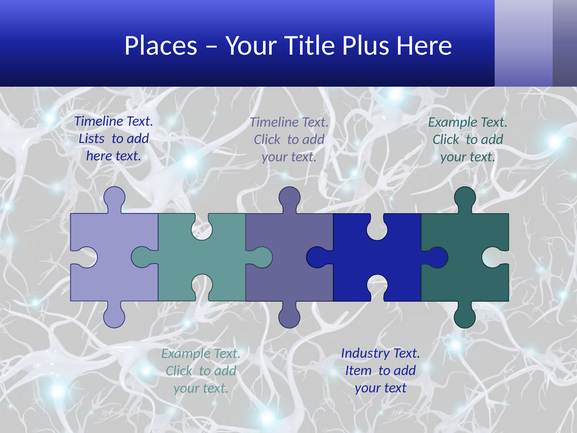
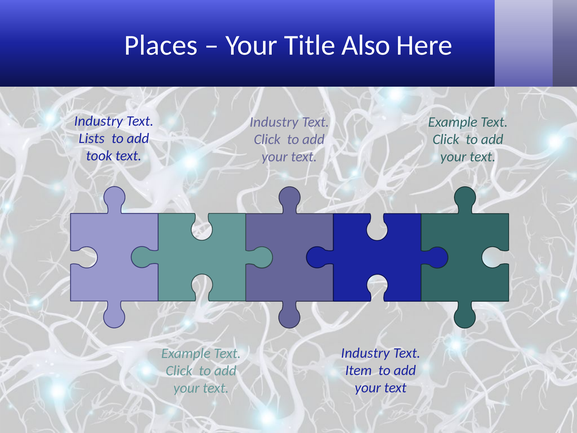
Plus: Plus -> Also (366, 45)
Timeline: Timeline -> Industry (98, 121)
Timeline: Timeline -> Industry (274, 122)
here: here -> took (99, 156)
